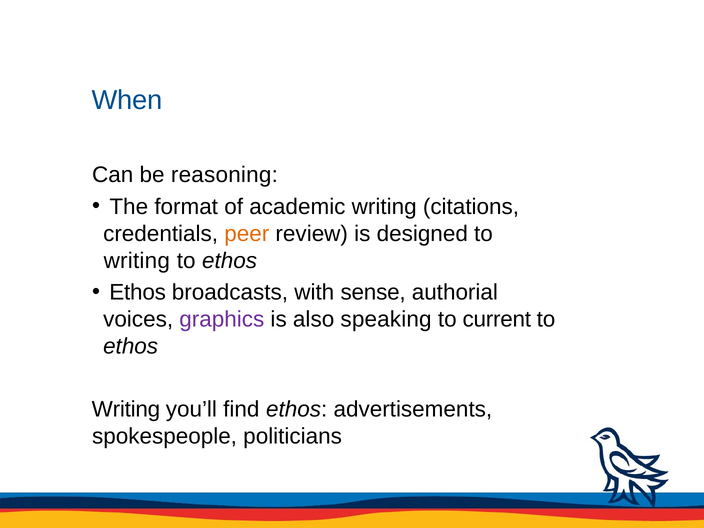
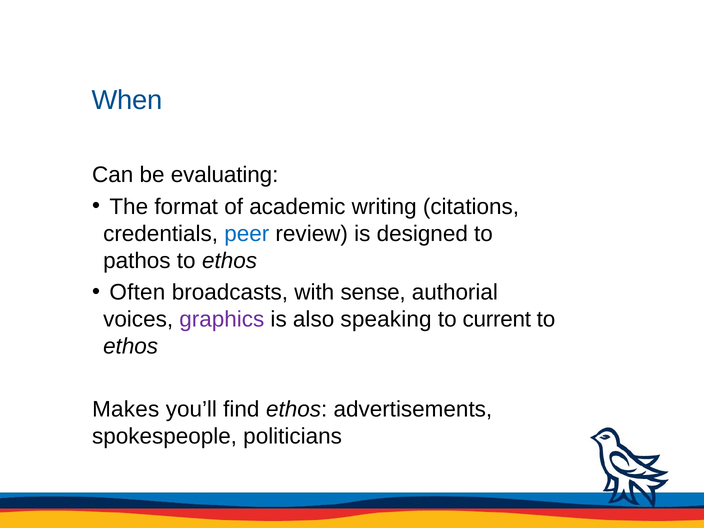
reasoning: reasoning -> evaluating (225, 175)
peer colour: orange -> blue (247, 234)
writing: writing -> pathos (137, 261)
Ethos: Ethos -> Often (137, 292)
Writing: Writing -> Makes (126, 409)
